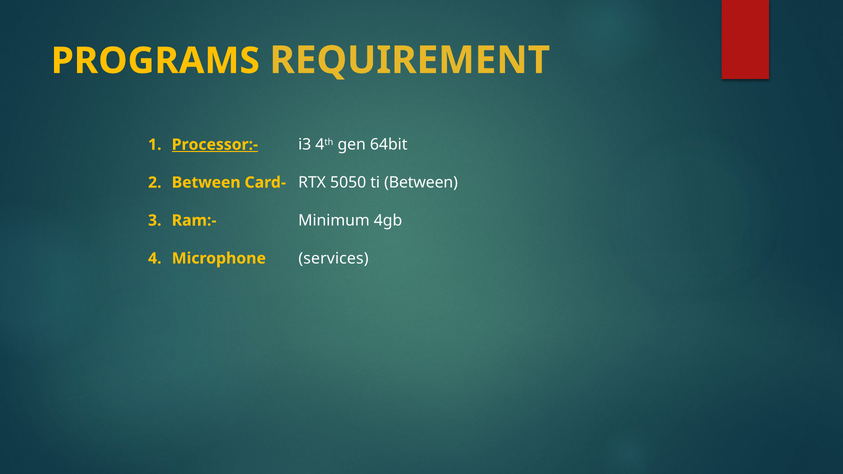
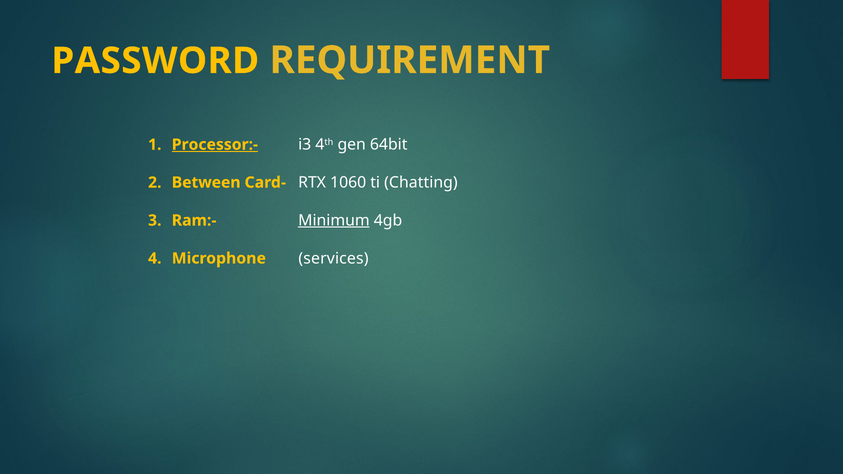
PROGRAMS: PROGRAMS -> PASSWORD (155, 61)
5050: 5050 -> 1060 (348, 183)
ti Between: Between -> Chatting (421, 183)
Minimum underline: none -> present (334, 221)
